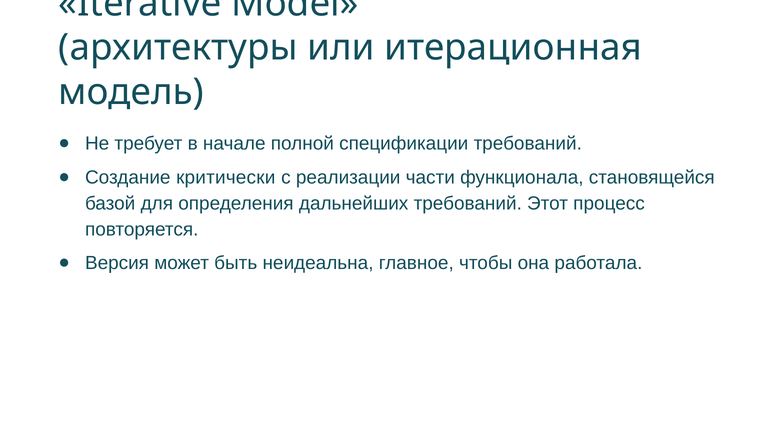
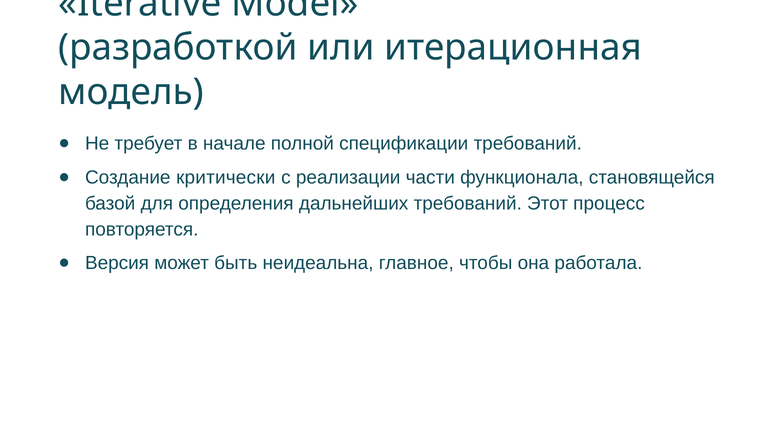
архитектуры: архитектуры -> разработкой (178, 48)
